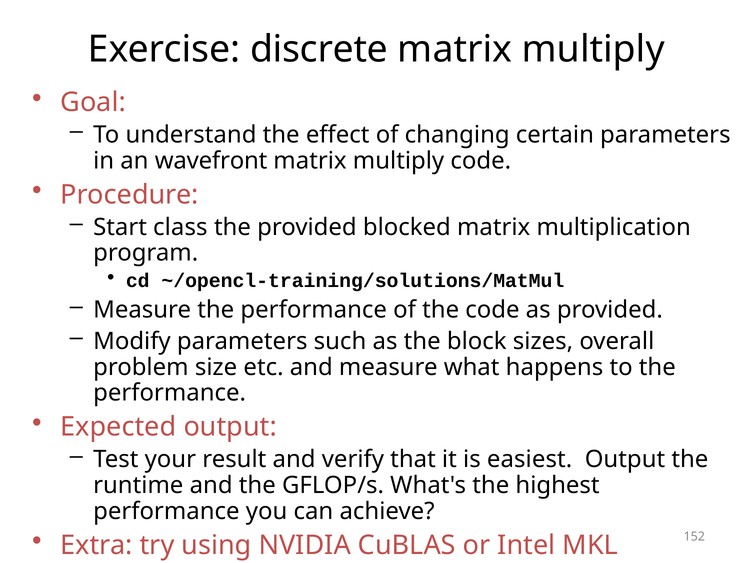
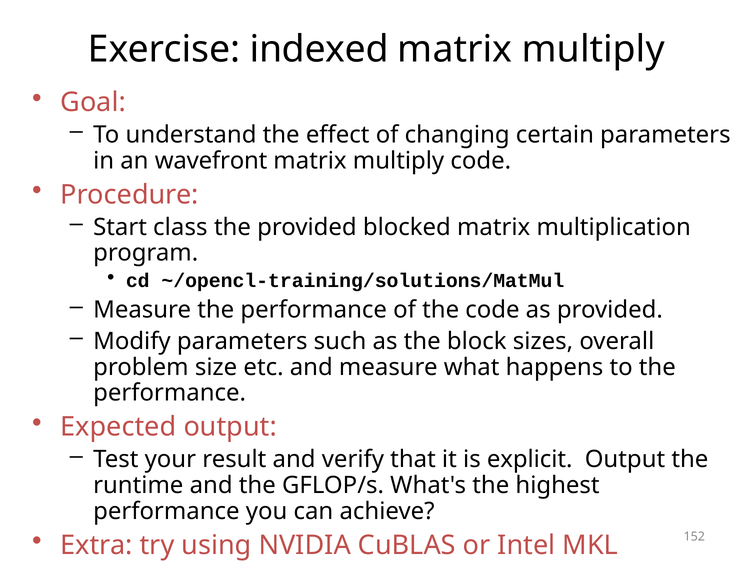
discrete: discrete -> indexed (319, 49)
easiest: easiest -> explicit (530, 459)
